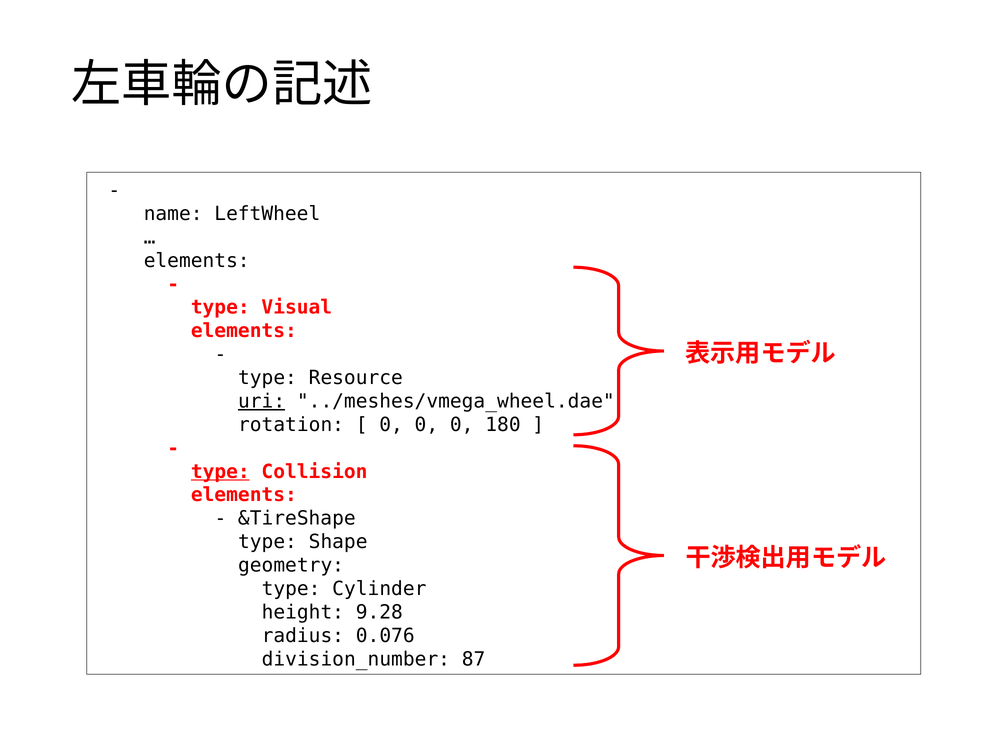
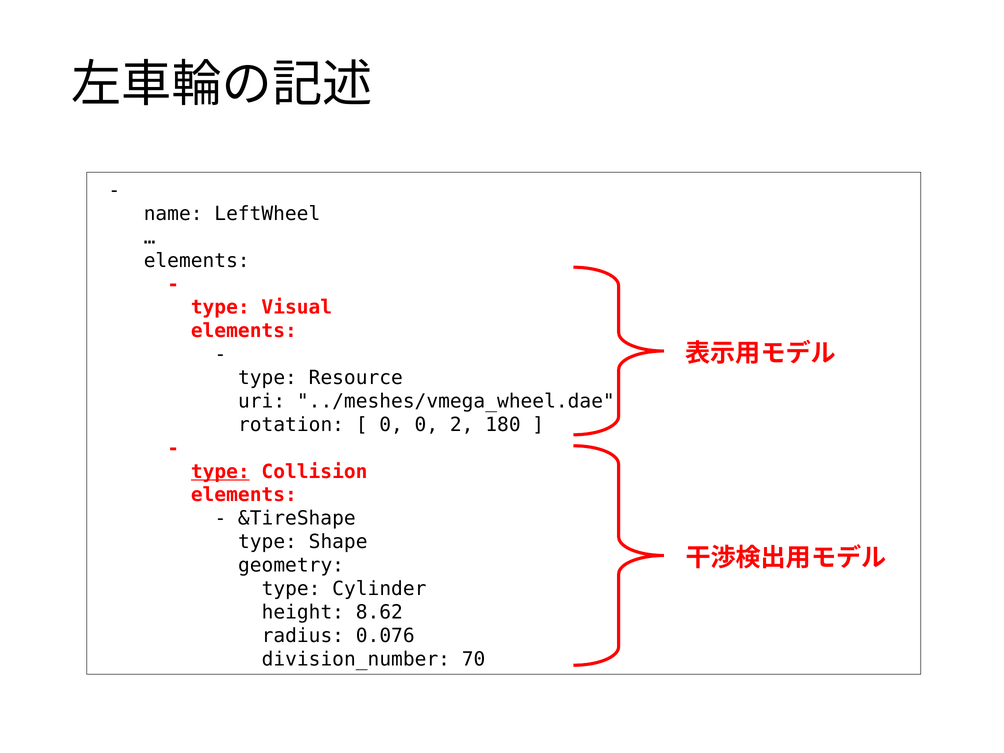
uri underline: present -> none (262, 401)
0 0 0: 0 -> 2 (462, 425)
9.28: 9.28 -> 8.62 (379, 612)
87: 87 -> 70 (474, 659)
